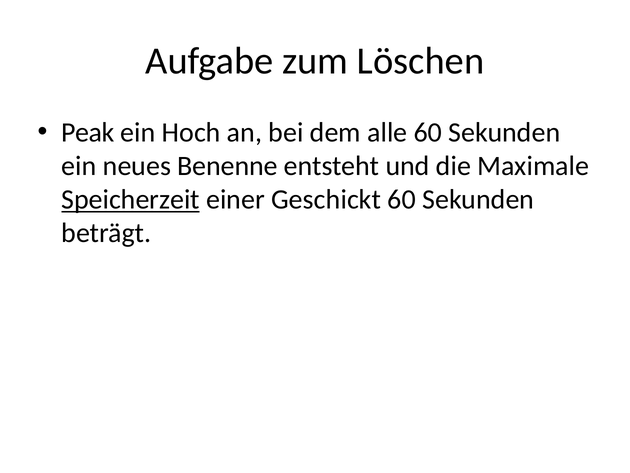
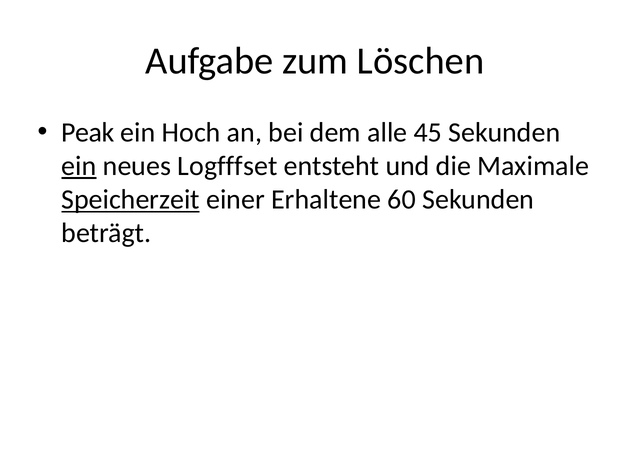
alle 60: 60 -> 45 (428, 132)
ein underline: none -> present (79, 166)
Benenne: Benenne -> Logfffset (227, 166)
Geschickt: Geschickt -> Erhaltene (326, 199)
